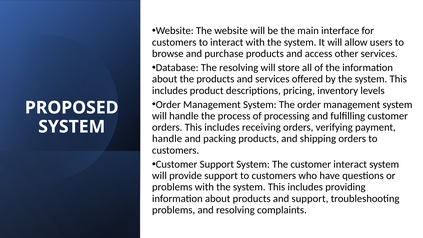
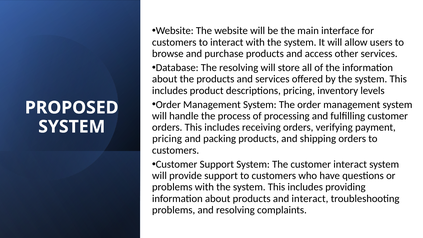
handle: handle -> pricing (167, 139)
and support: support -> interact (310, 199)
